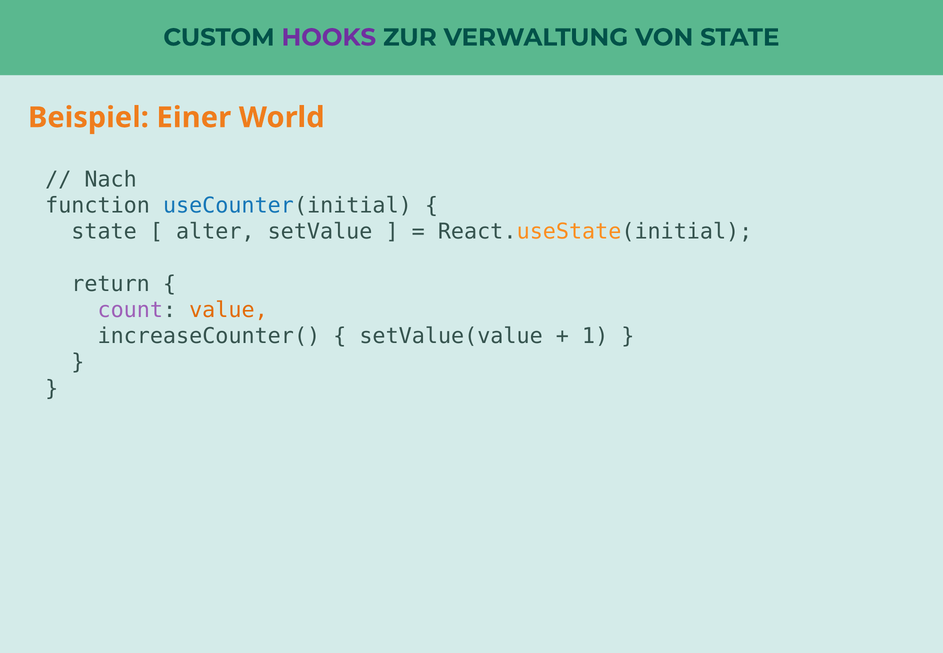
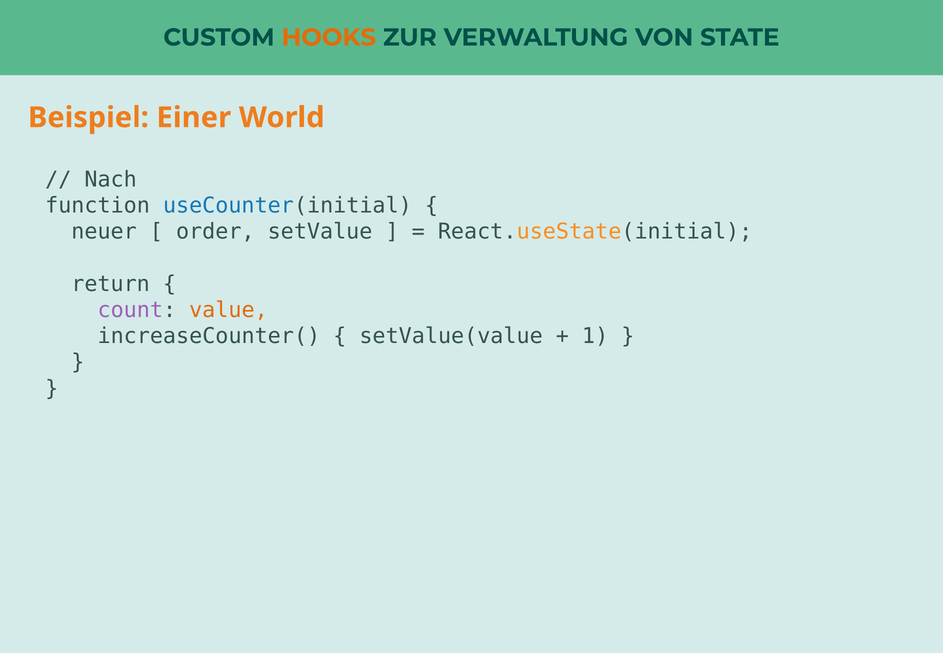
HOOKS colour: purple -> orange (329, 37)
state: state -> neuer (104, 232)
alter: alter -> order (215, 232)
